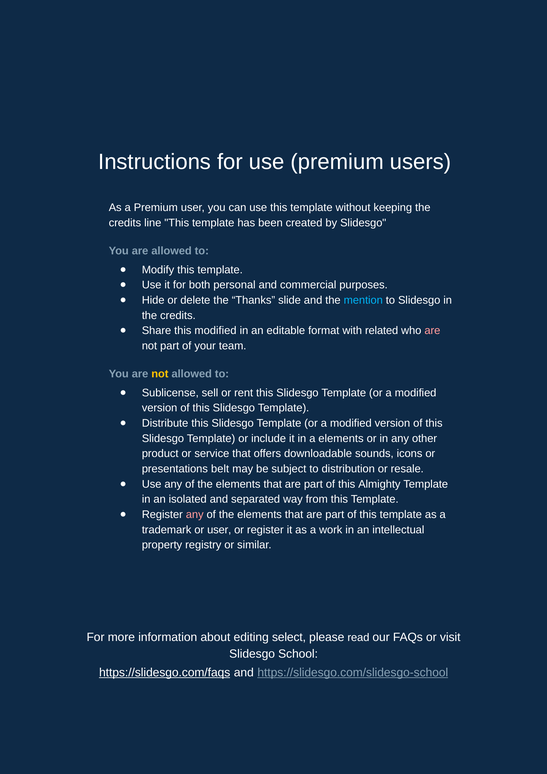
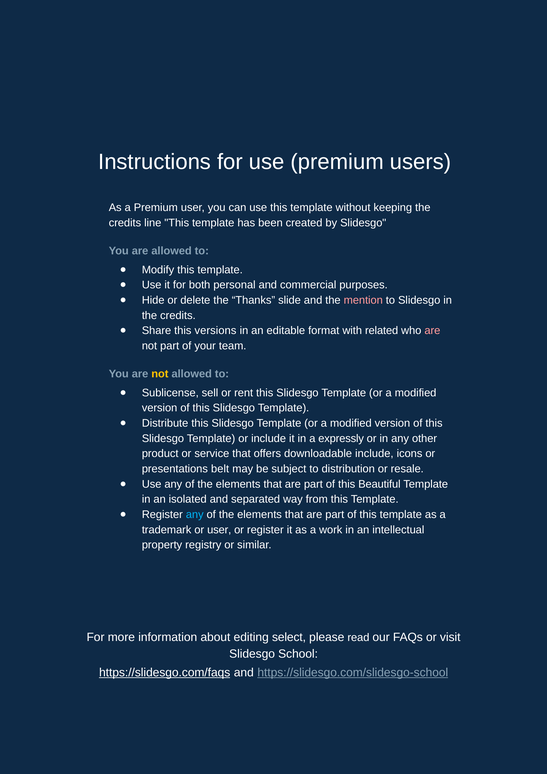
mention colour: light blue -> pink (363, 300)
this modified: modified -> versions (215, 330)
a elements: elements -> expressly (341, 438)
downloadable sounds: sounds -> include (374, 453)
Almighty: Almighty -> Beautiful (379, 484)
any colour: pink -> light blue (195, 514)
